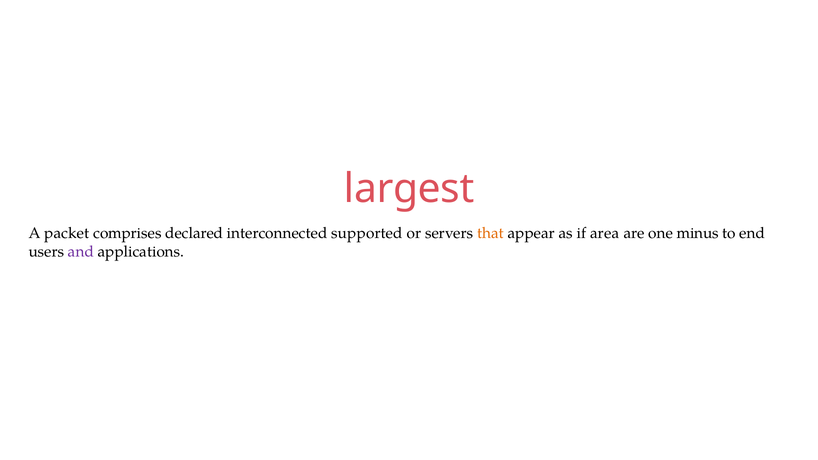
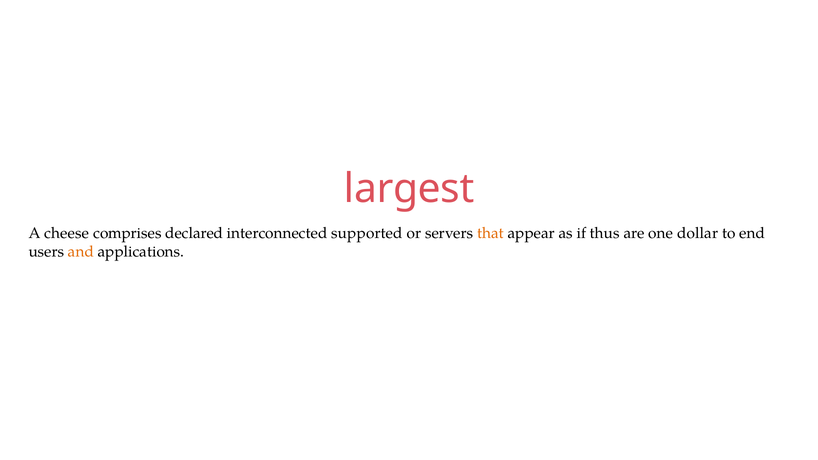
packet: packet -> cheese (67, 233)
area: area -> thus (605, 233)
minus: minus -> dollar (698, 233)
and colour: purple -> orange (81, 252)
